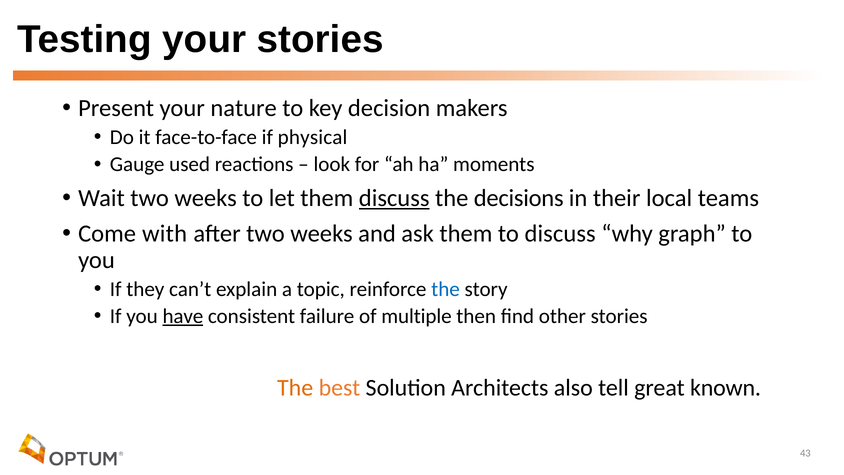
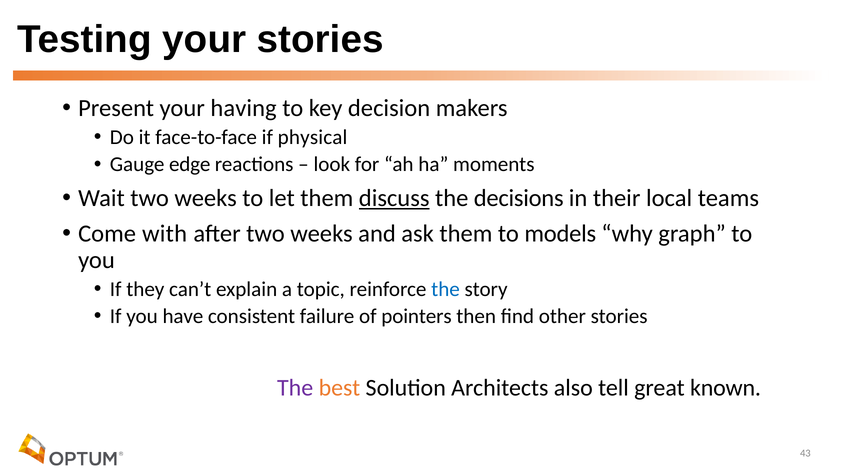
nature: nature -> having (244, 108)
used: used -> edge (190, 164)
to discuss: discuss -> models (560, 233)
have underline: present -> none (183, 316)
multiple: multiple -> pointers (417, 316)
The colour: orange -> purple (295, 388)
